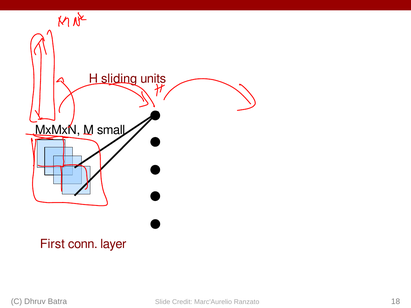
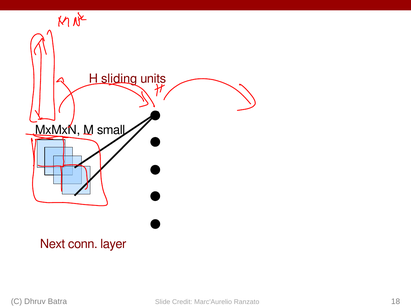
First: First -> Next (52, 244)
